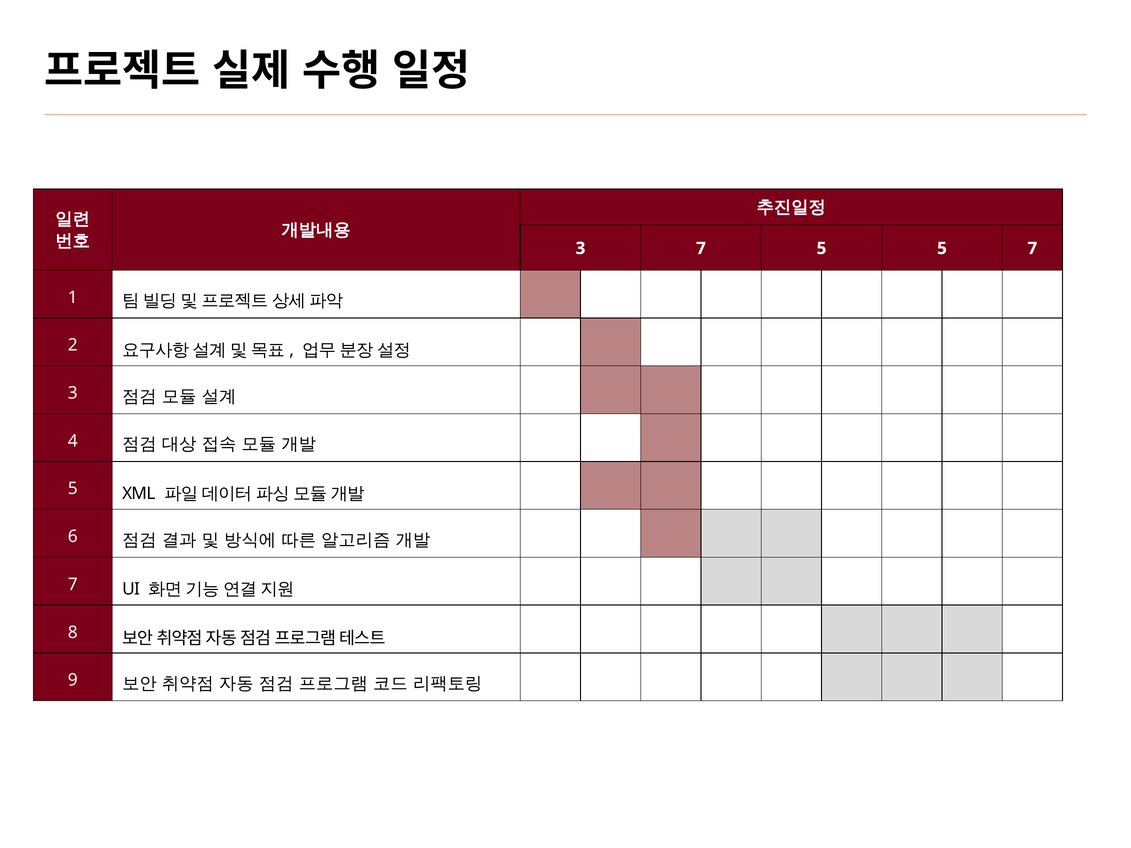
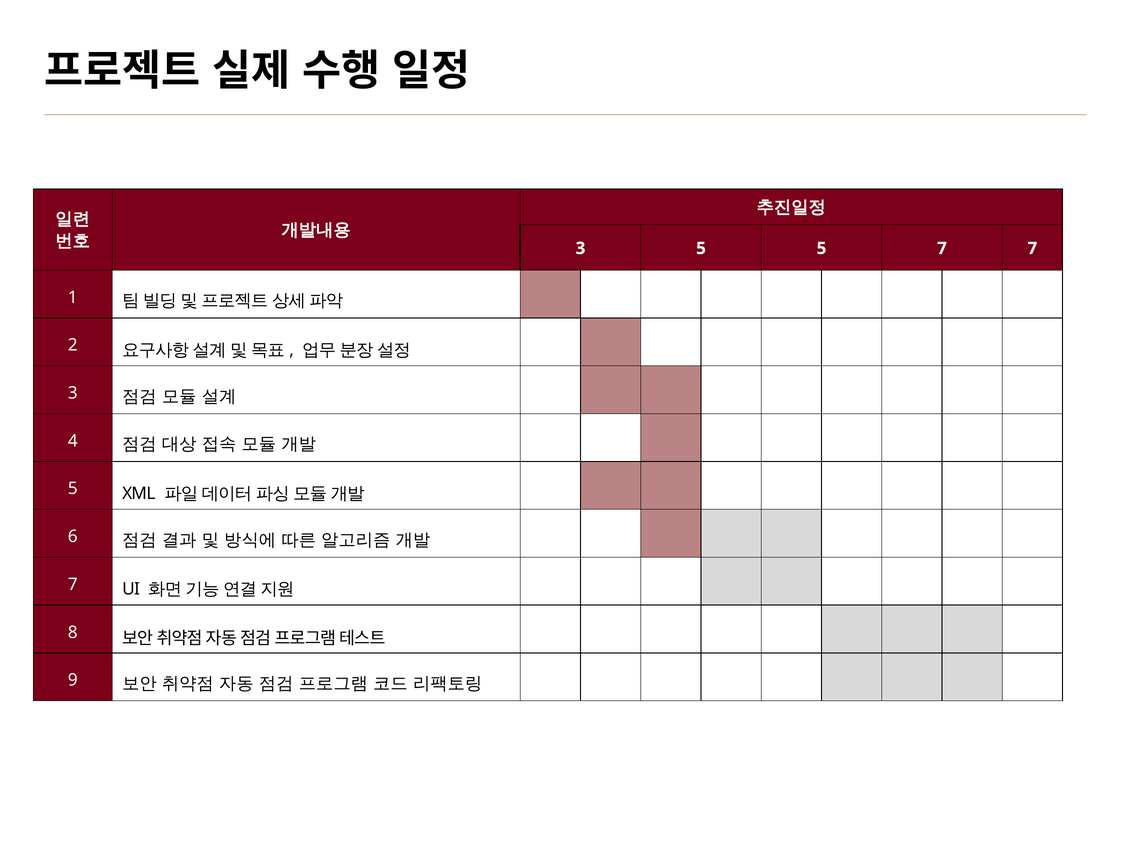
3 7: 7 -> 5 (701, 248)
5 5: 5 -> 7 (942, 248)
